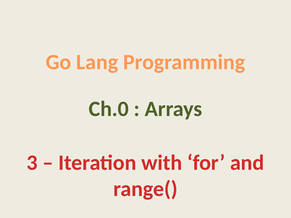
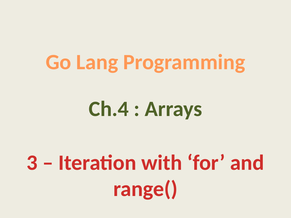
Ch.0: Ch.0 -> Ch.4 (109, 109)
